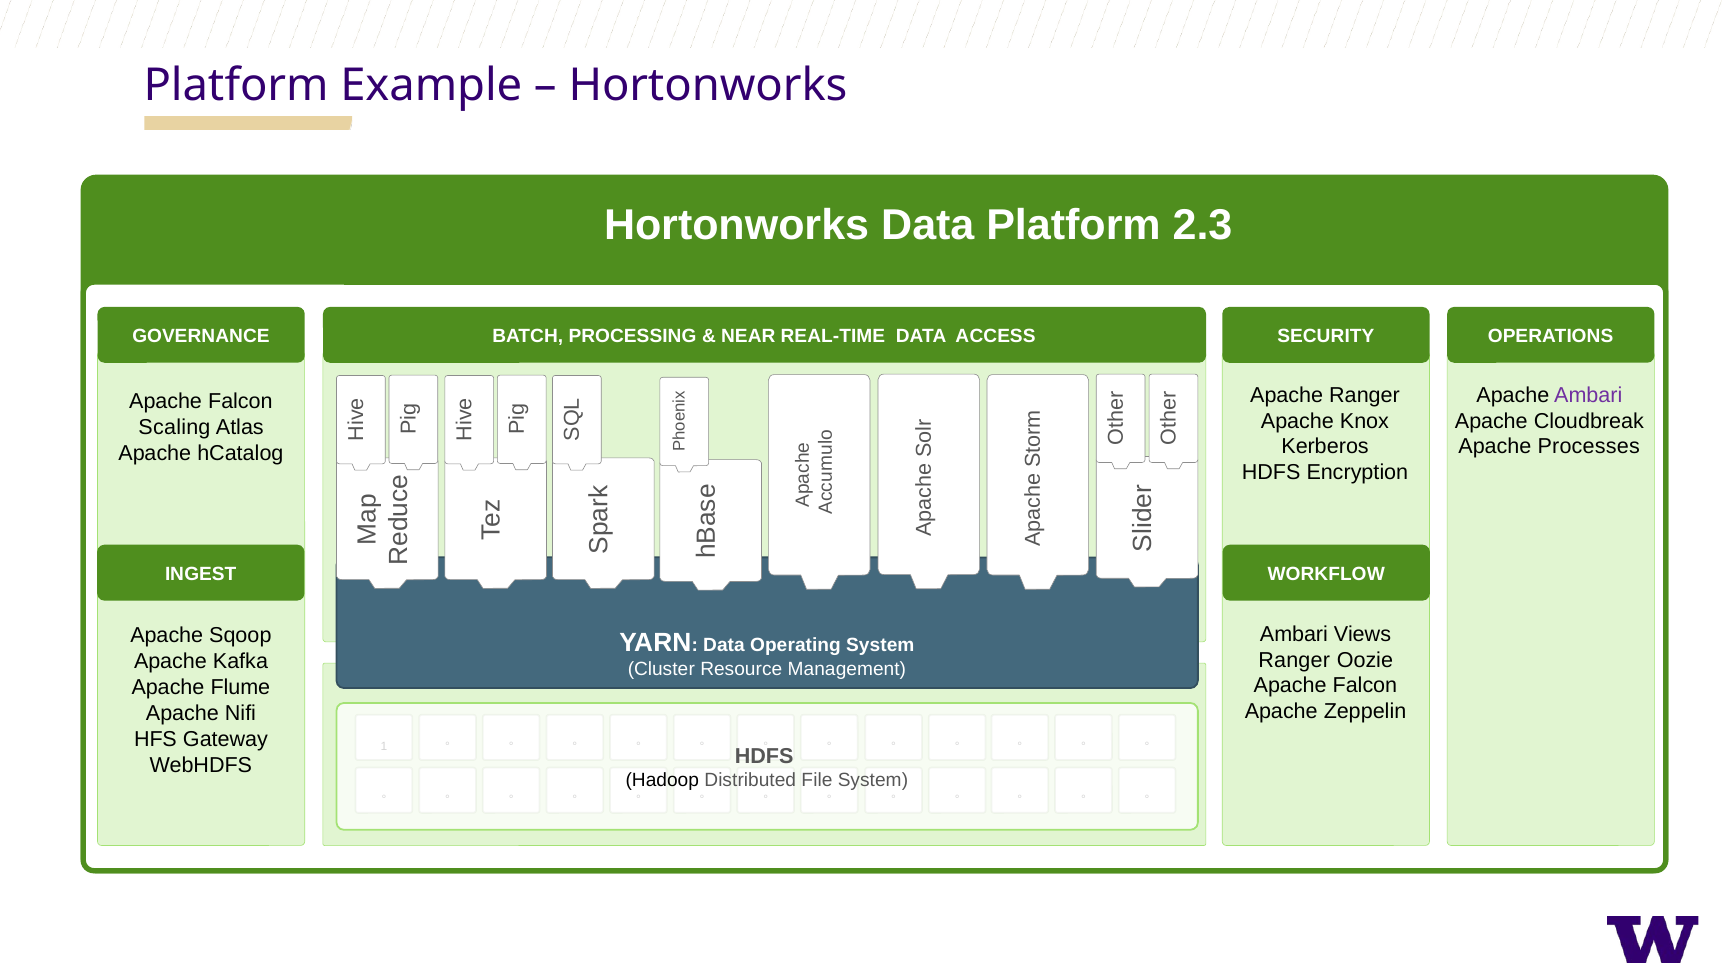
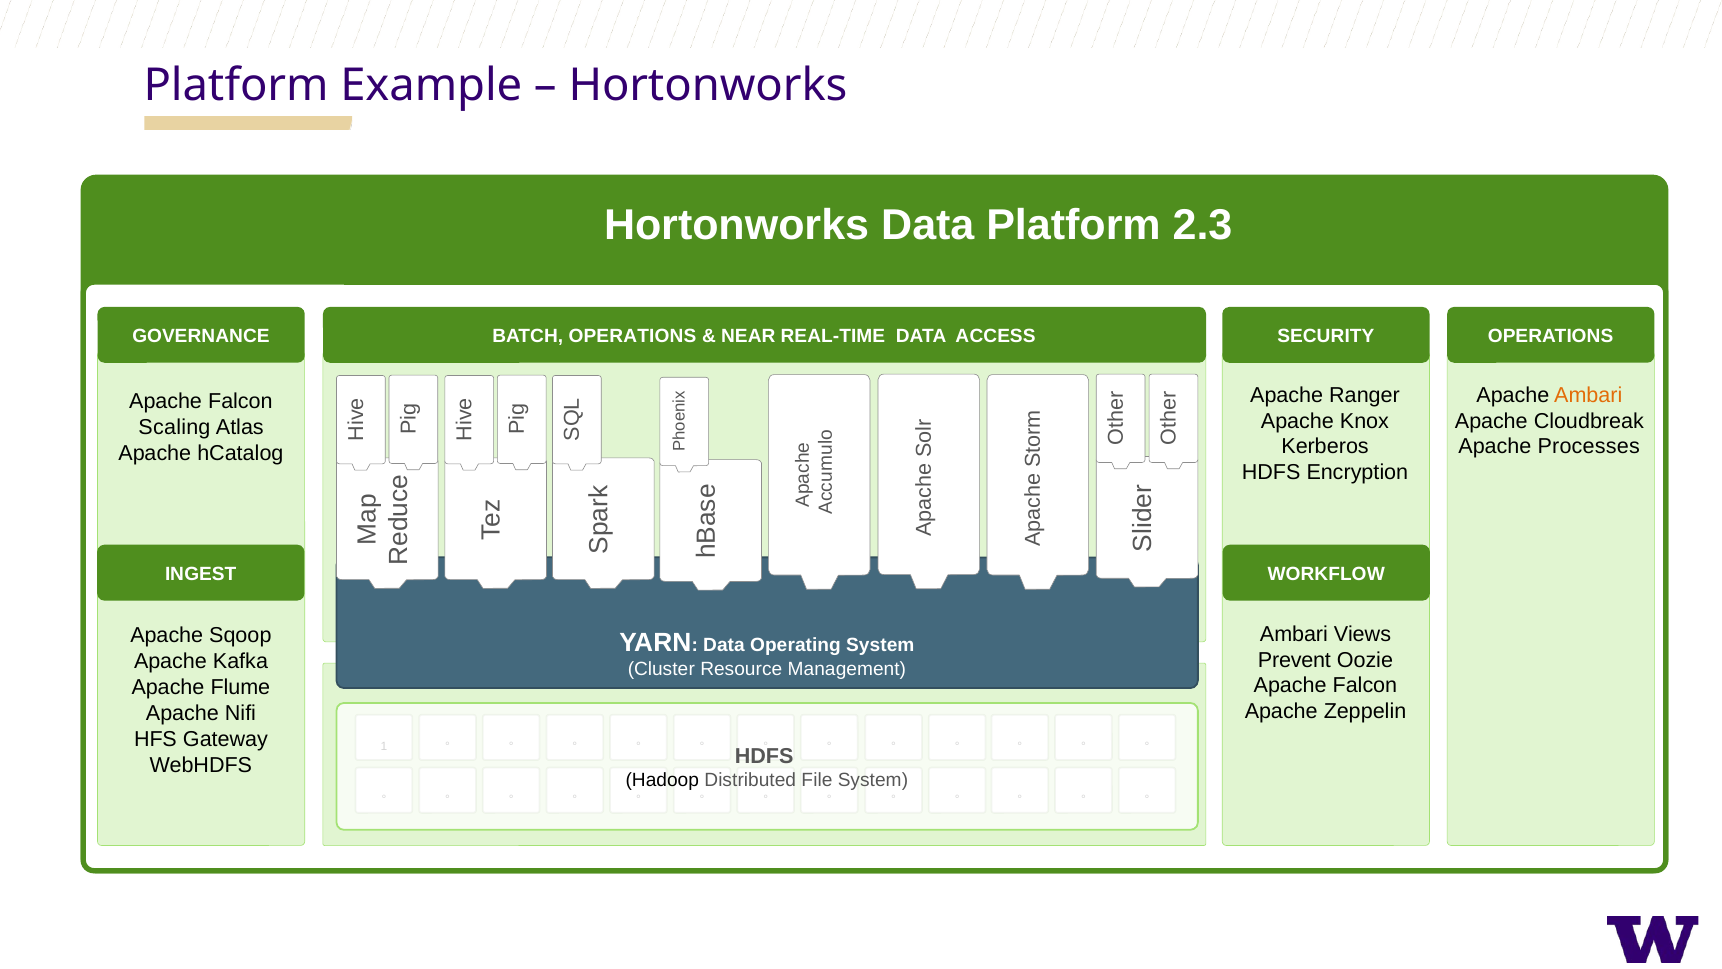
BATCH PROCESSING: PROCESSING -> OPERATIONS (632, 336)
Ambari colour: purple -> orange (1588, 395)
Ranger: Ranger -> Prevent (1294, 660)
